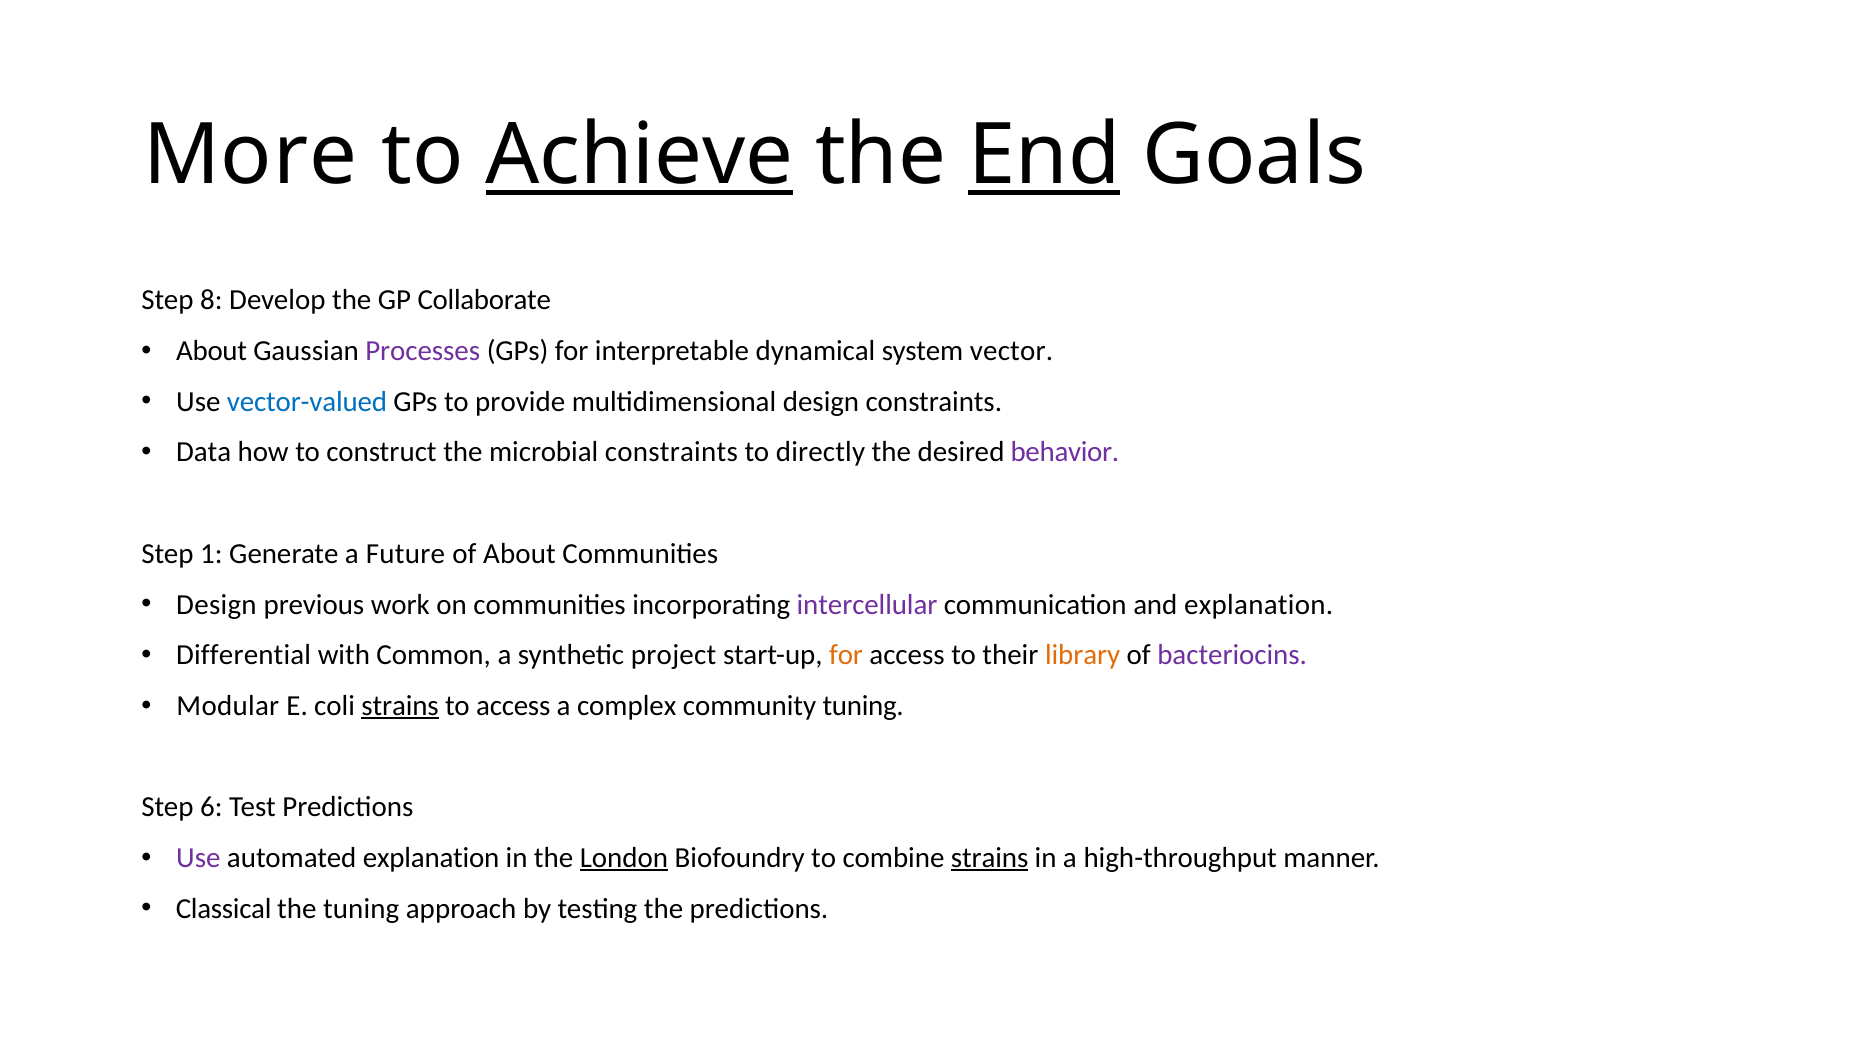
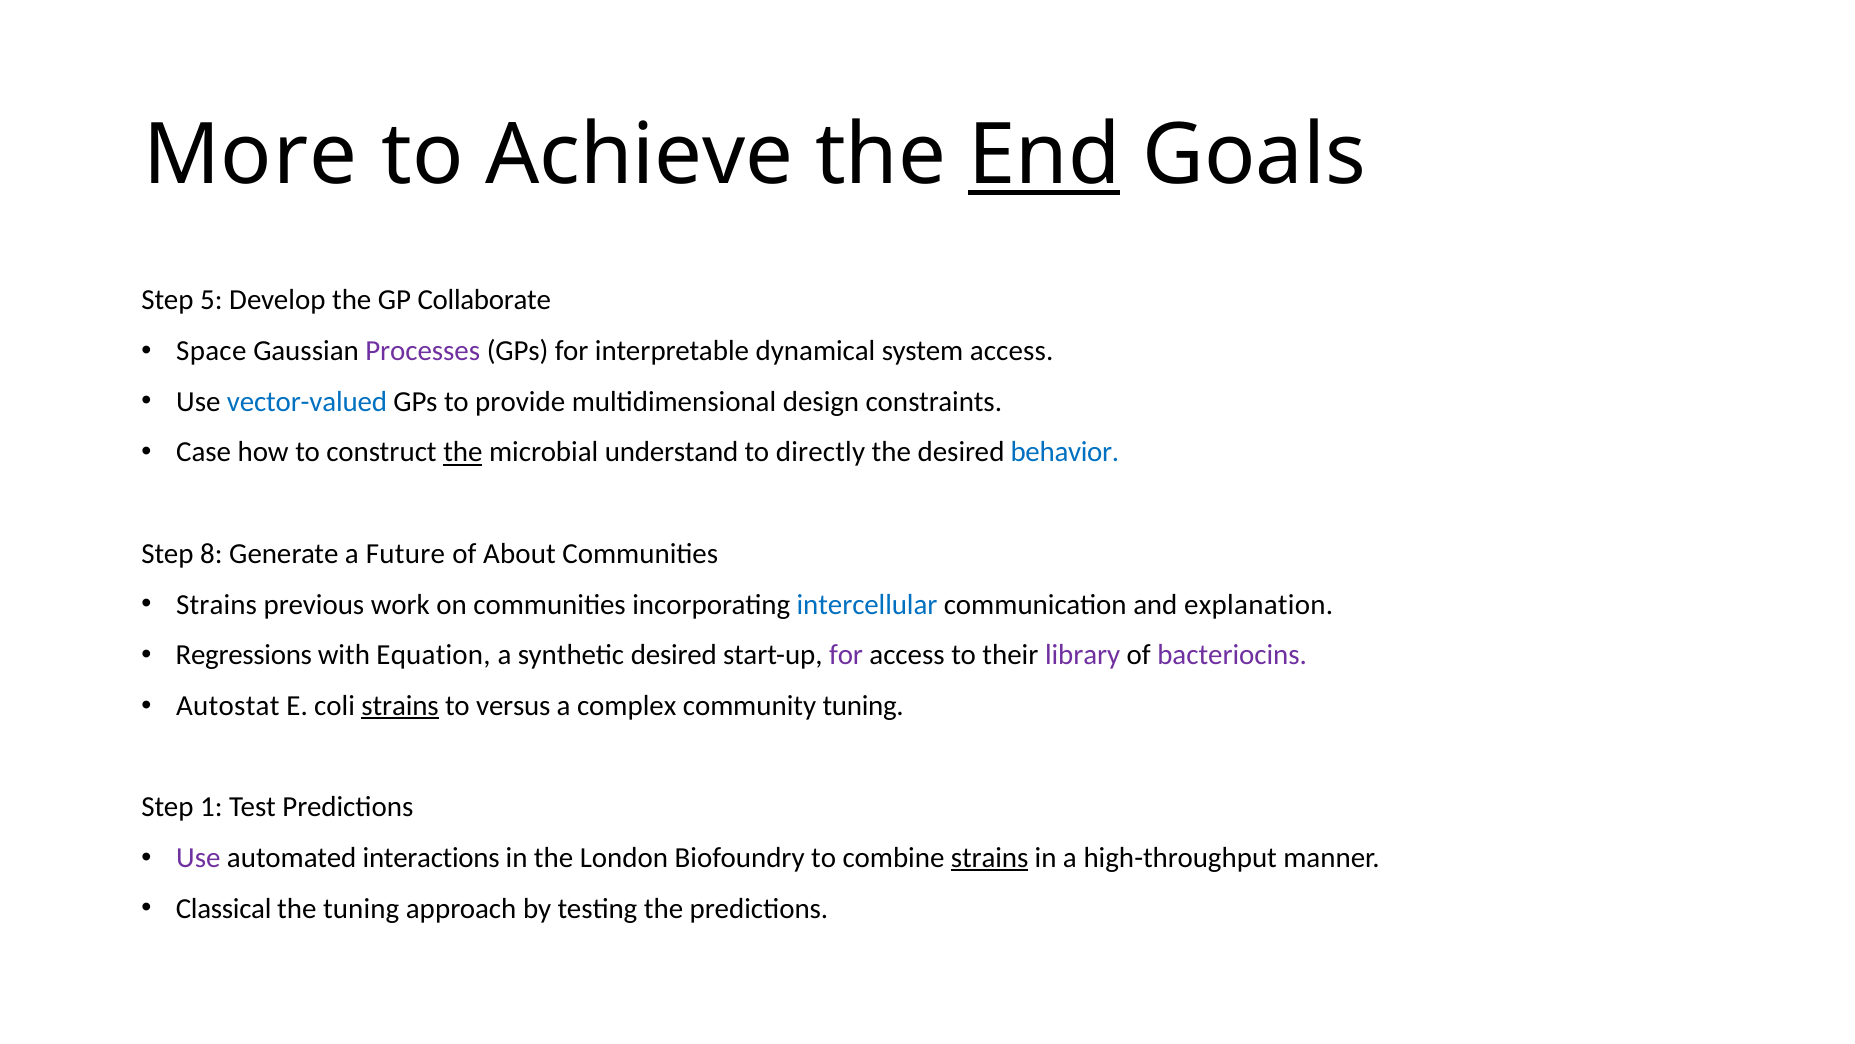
Achieve underline: present -> none (640, 156)
8: 8 -> 5 (211, 300)
About: About -> Space (211, 351)
system vector: vector -> access (1012, 351)
Data: Data -> Case (204, 452)
the underline: none -> present (463, 452)
microbial constraints: constraints -> understand (672, 452)
behavior colour: purple -> blue (1065, 452)
1: 1 -> 8 (211, 553)
Design: Design -> Strains (217, 604)
intercellular colour: purple -> blue (867, 604)
Differential: Differential -> Regressions (244, 655)
Common: Common -> Equation (434, 655)
synthetic project: project -> desired (674, 655)
for colour: orange -> purple (846, 655)
library colour: orange -> purple (1083, 655)
Modular: Modular -> Autostat (228, 705)
to access: access -> versus (513, 705)
6: 6 -> 1 (211, 807)
automated explanation: explanation -> interactions (431, 857)
London underline: present -> none (624, 857)
